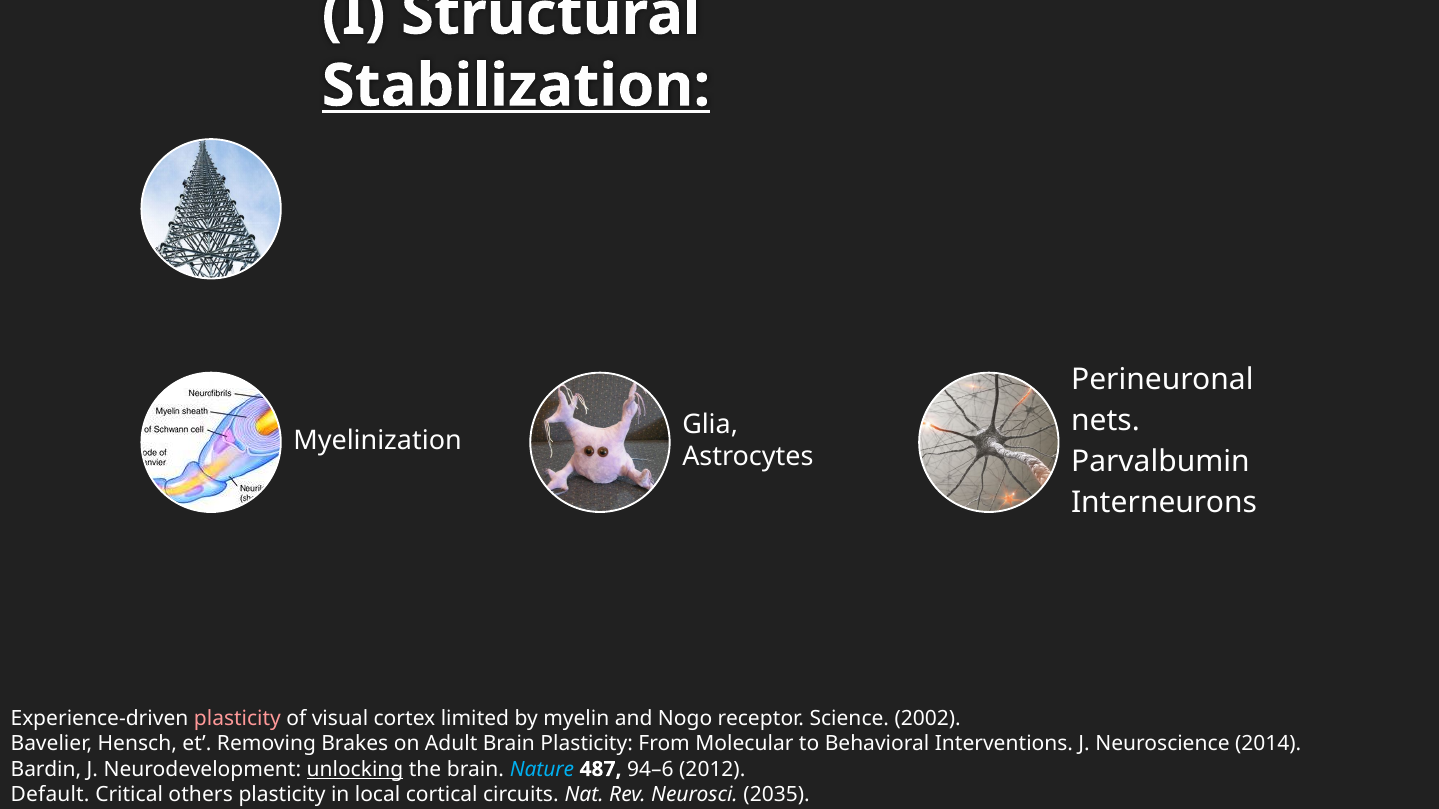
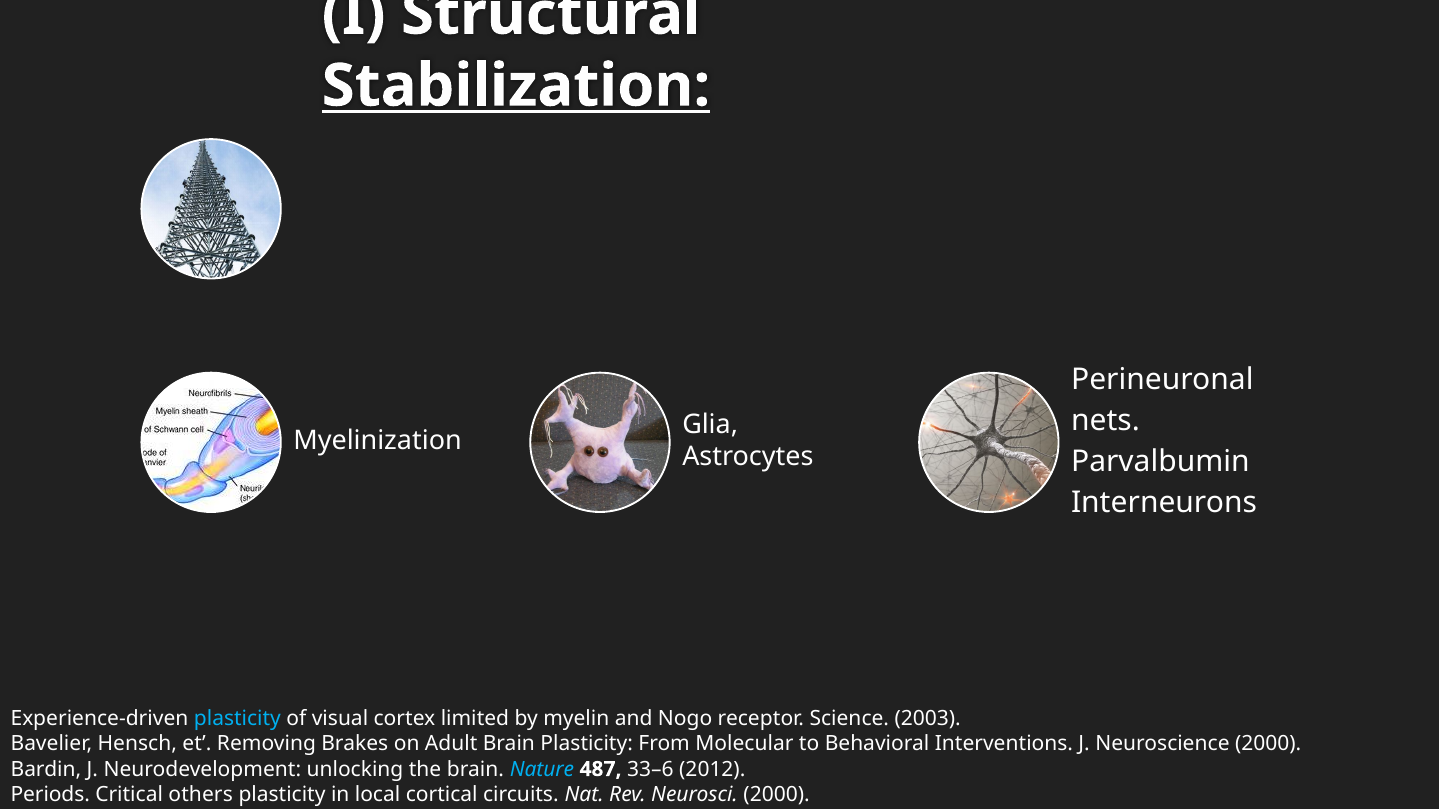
plasticity colour: pink -> light blue (237, 719)
2002: 2002 -> 2003 (928, 719)
Neuroscience 2014: 2014 -> 2000 (1268, 744)
unlocking underline: present -> none (355, 770)
94–6: 94–6 -> 33–6 (650, 770)
Default: Default -> Periods (50, 795)
Neurosci 2035: 2035 -> 2000 (777, 795)
